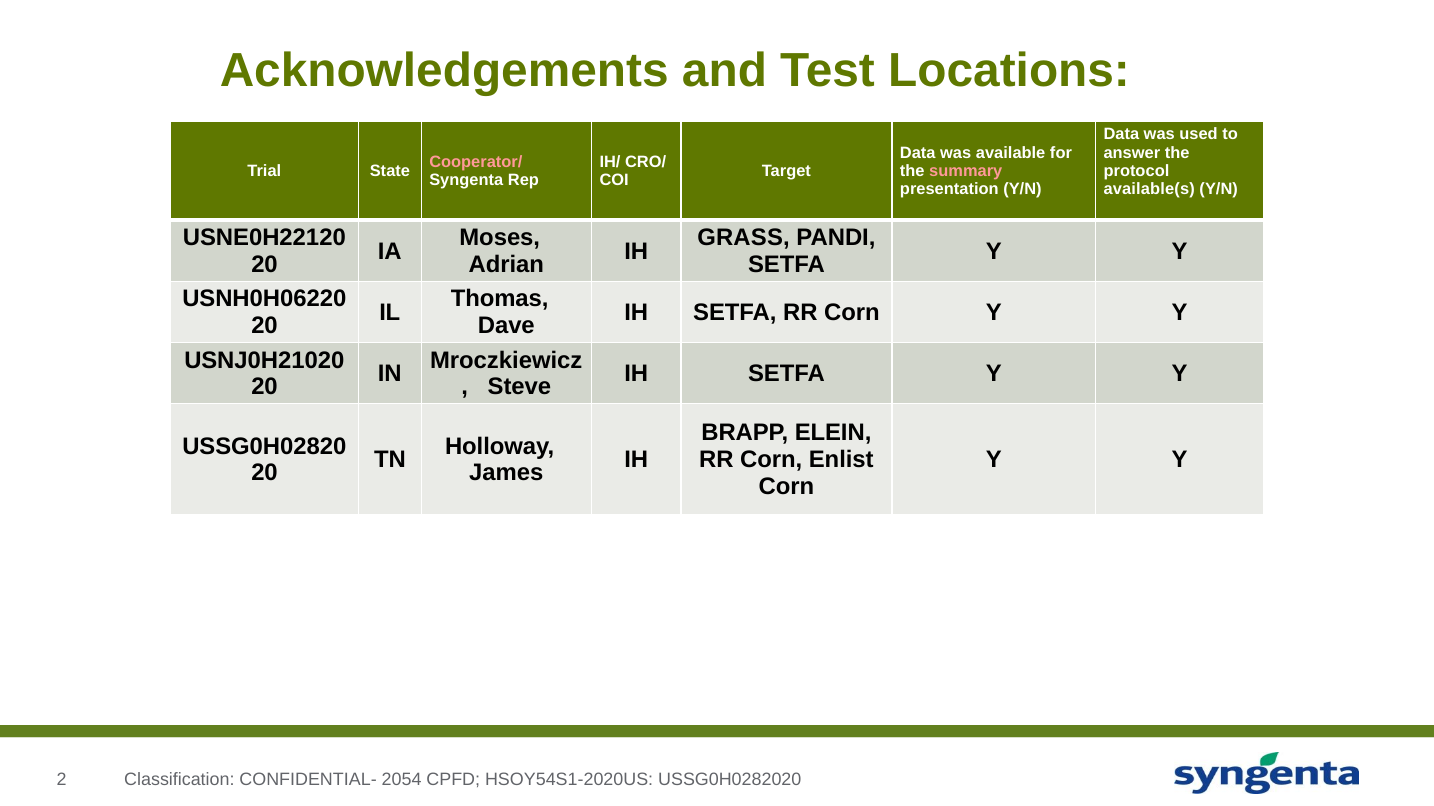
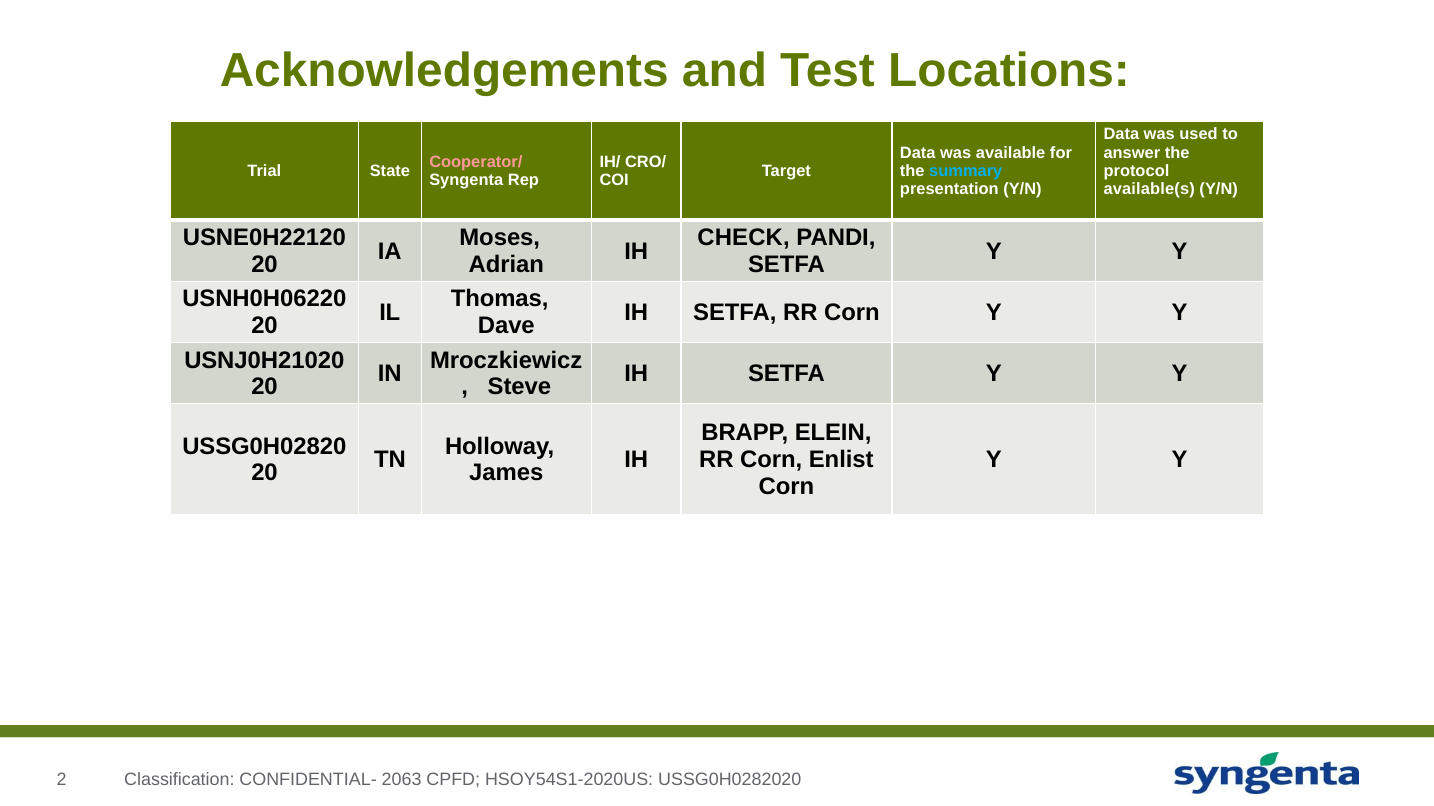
summary colour: pink -> light blue (966, 171)
GRASS: GRASS -> CHECK (744, 238)
2054: 2054 -> 2063 (402, 780)
